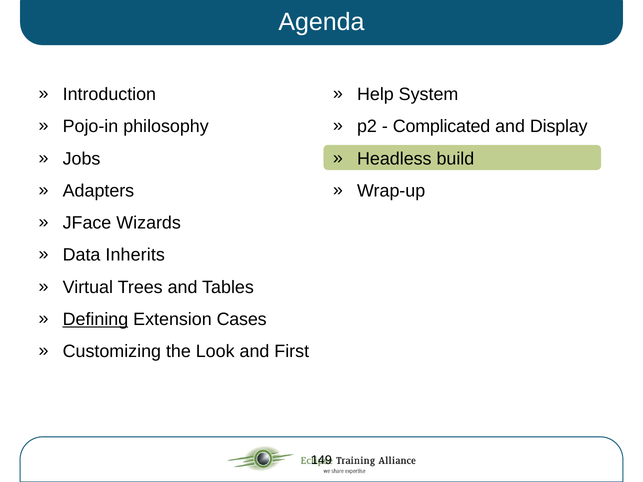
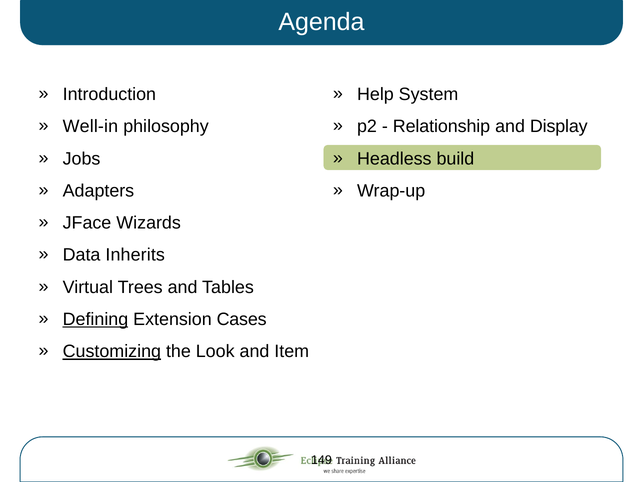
Pojo-in: Pojo-in -> Well-in (90, 127)
Complicated: Complicated -> Relationship (441, 127)
Customizing underline: none -> present (112, 352)
First: First -> Item (292, 352)
